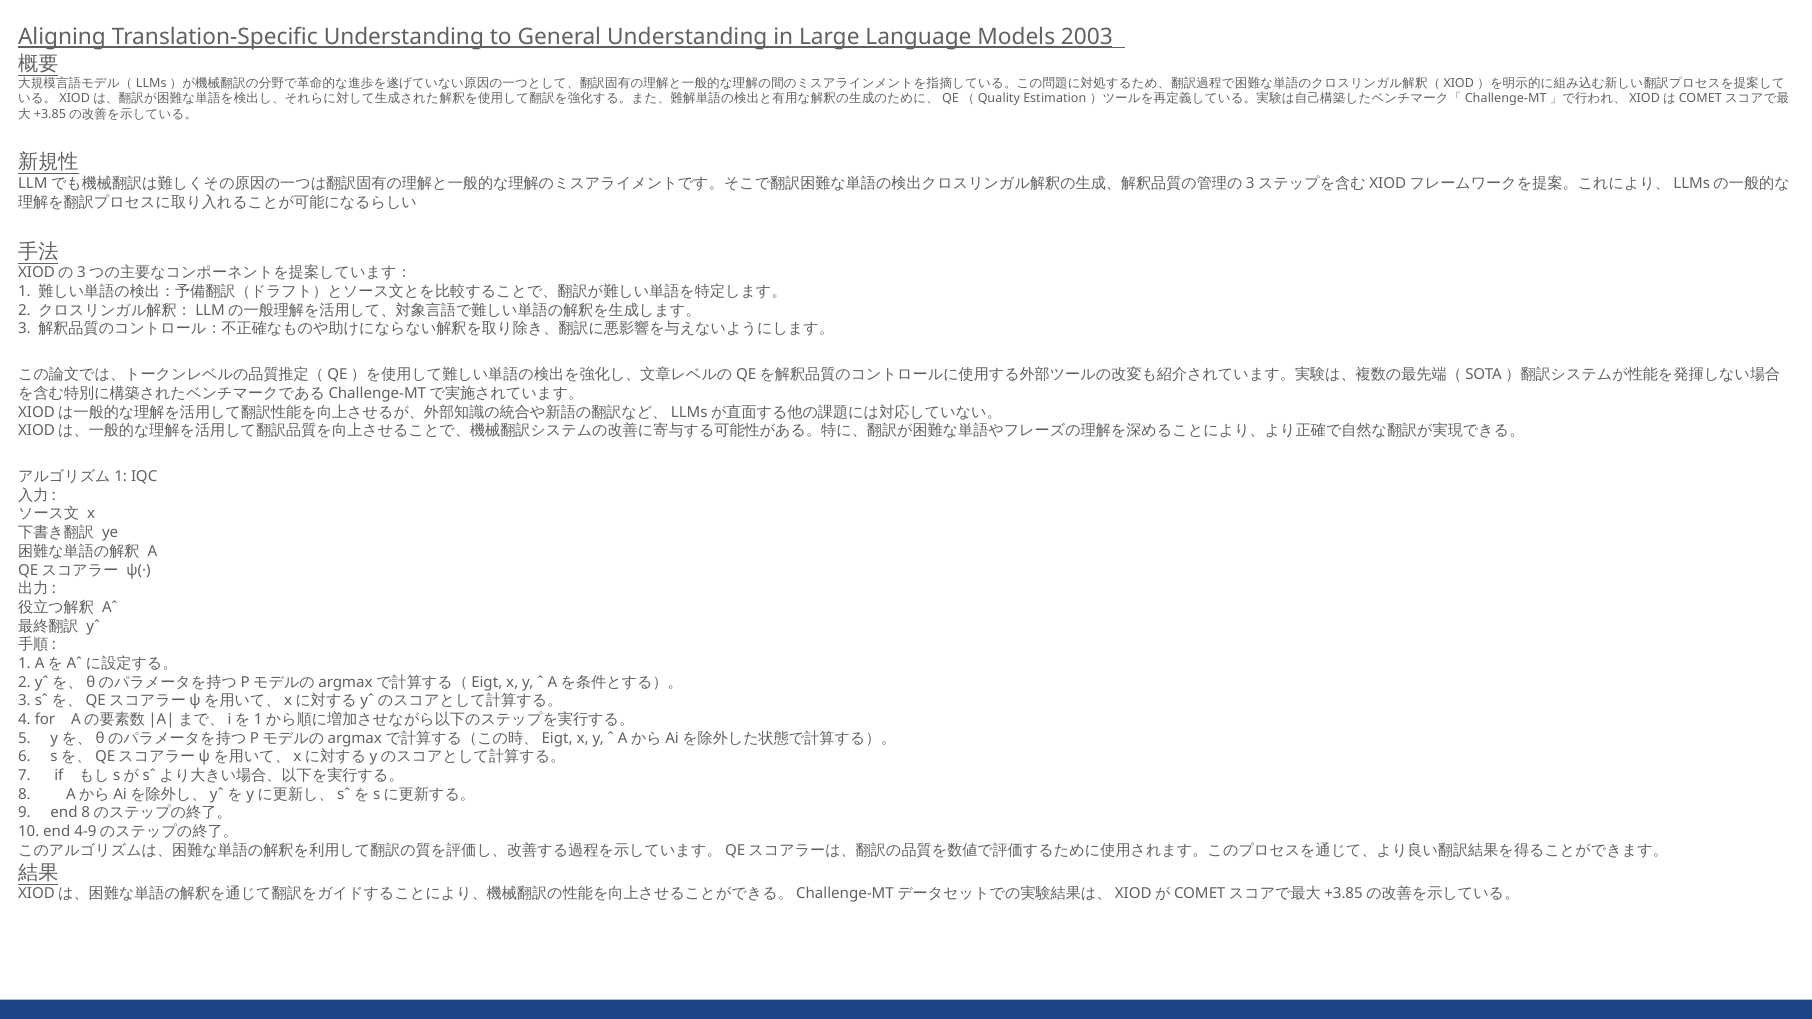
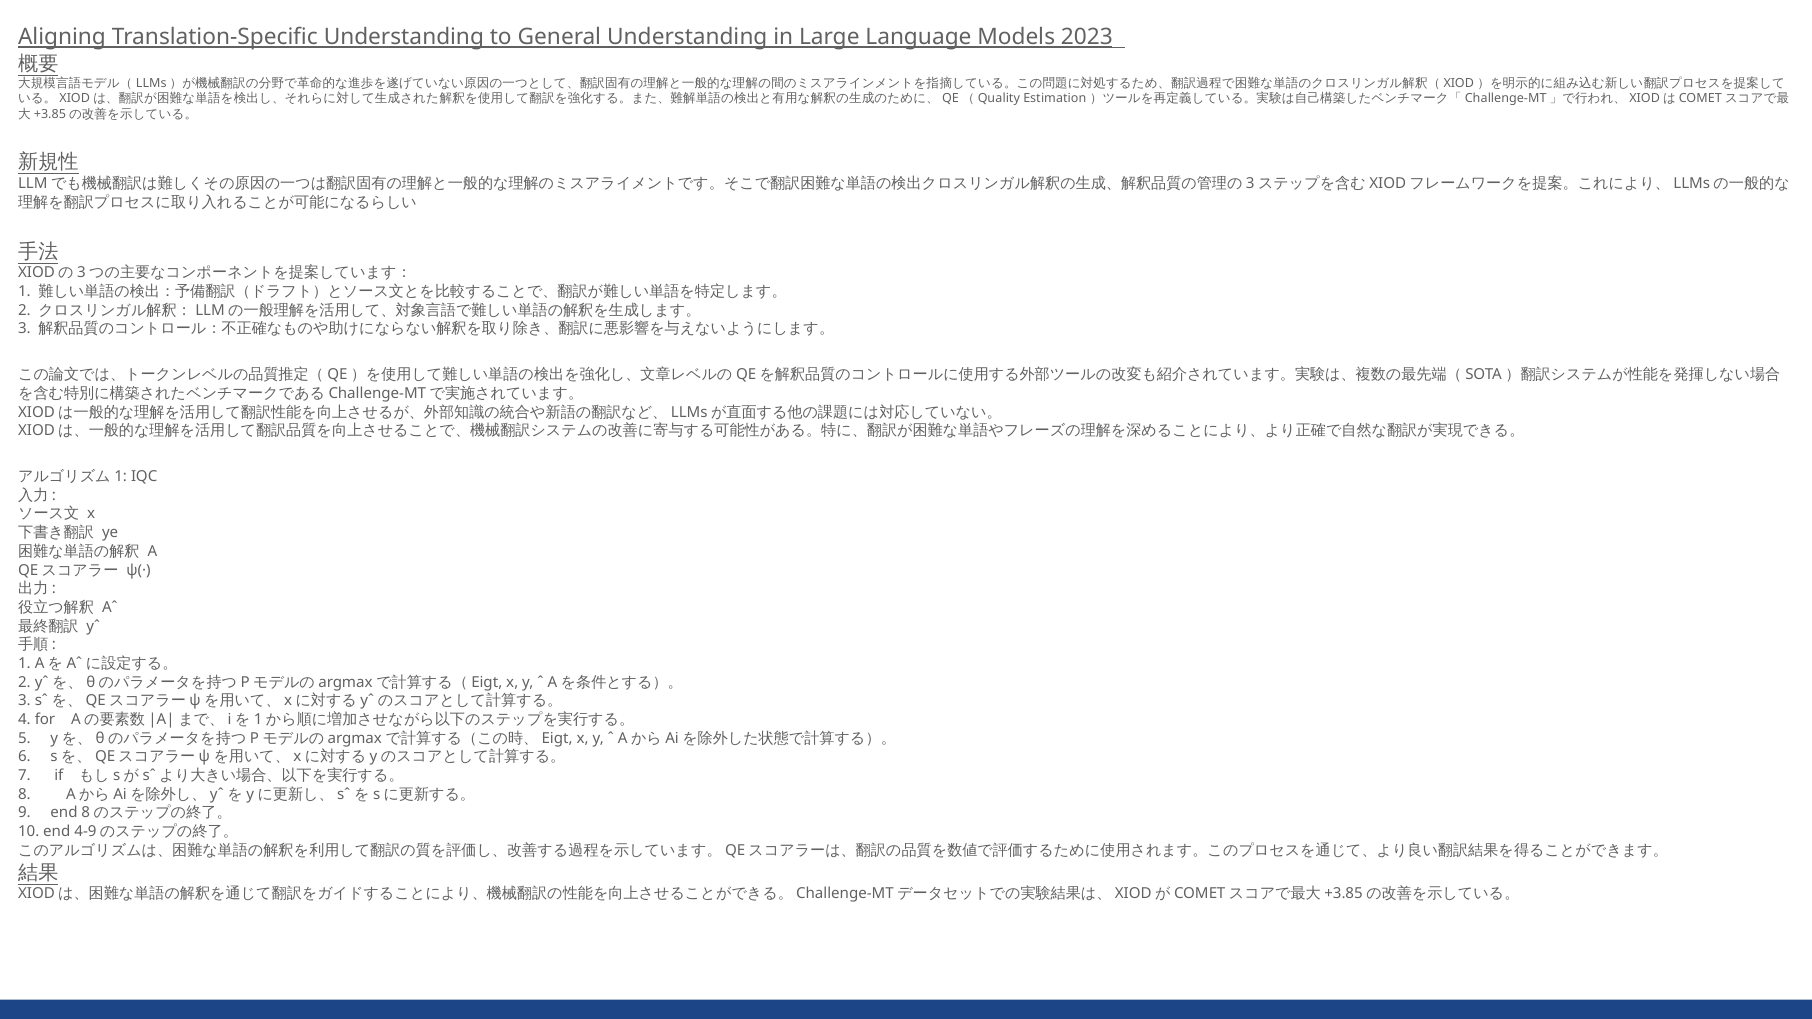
2003: 2003 -> 2023 (1087, 37)
